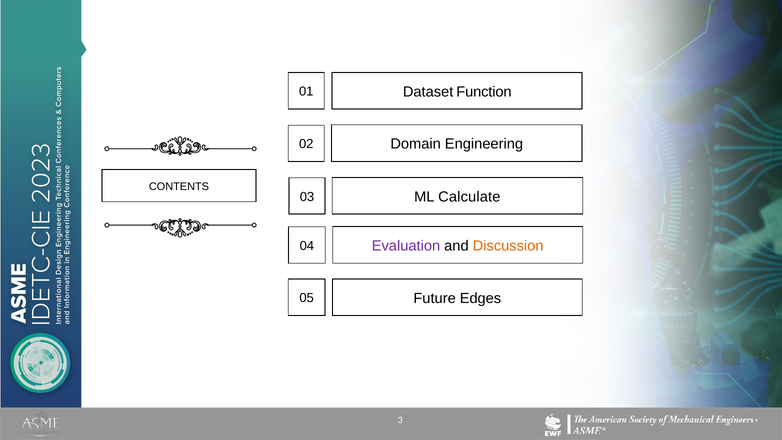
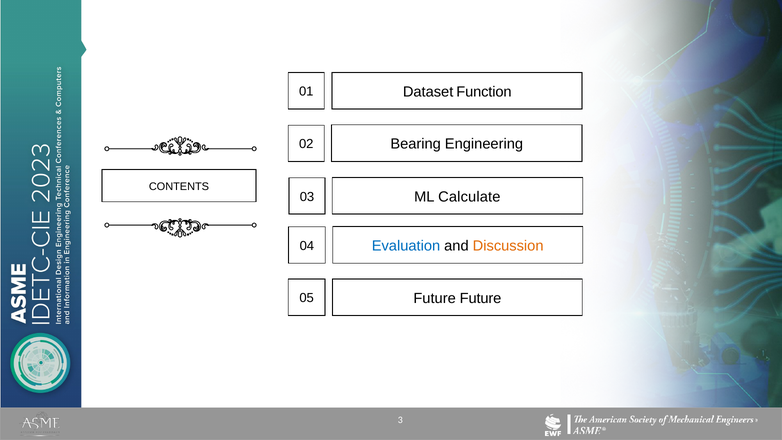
Domain: Domain -> Bearing (416, 144)
Evaluation colour: purple -> blue (406, 246)
Future Edges: Edges -> Future (481, 298)
